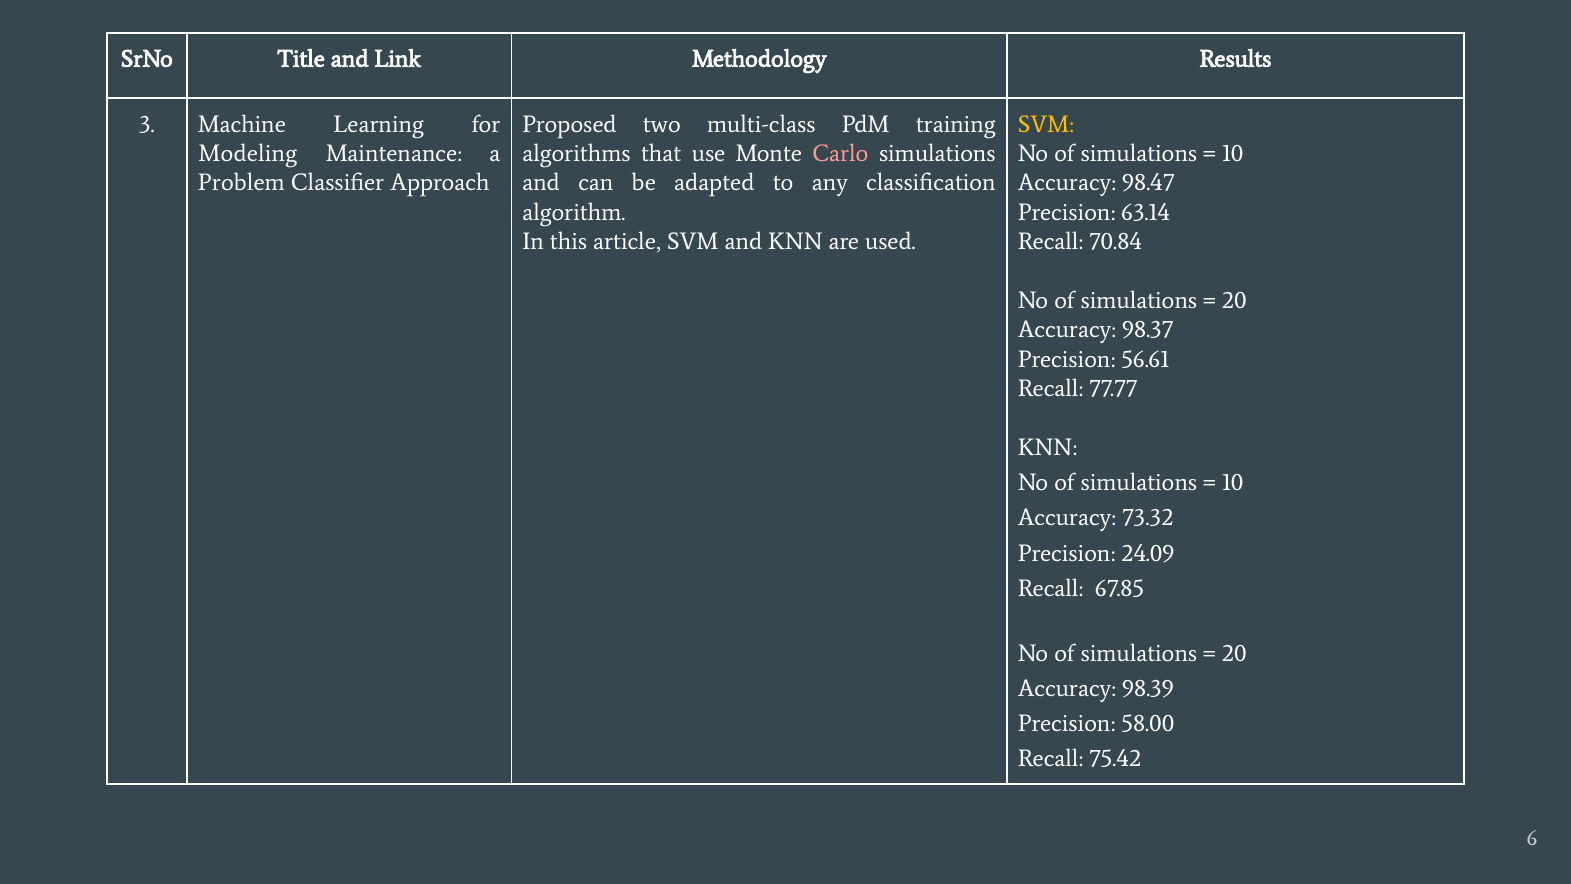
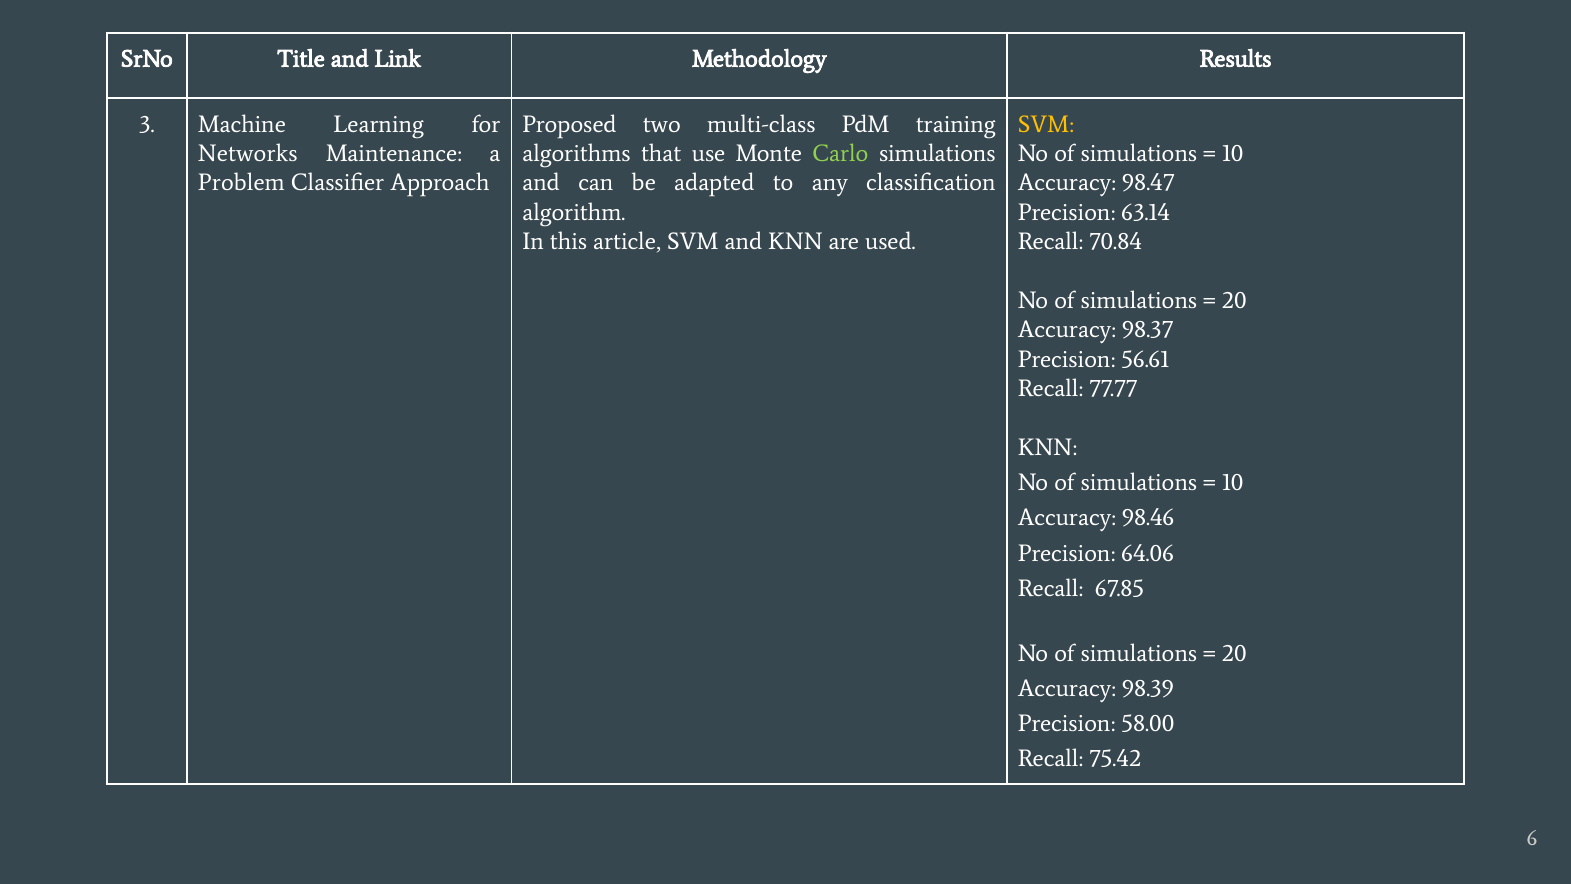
Modeling: Modeling -> Networks (248, 153)
Carlo colour: pink -> light green (840, 153)
73.32: 73.32 -> 98.46 (1148, 518)
24.09: 24.09 -> 64.06 (1148, 553)
